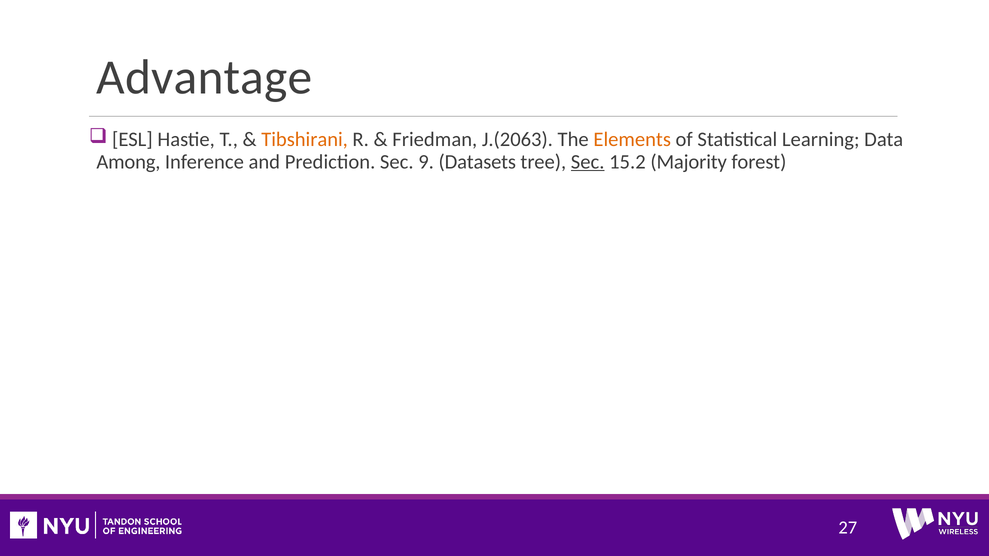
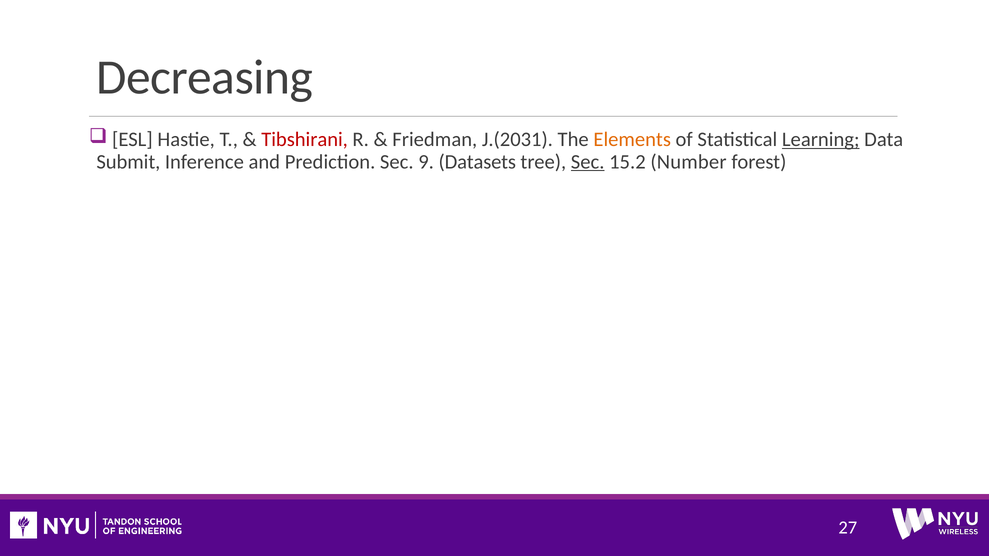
Advantage: Advantage -> Decreasing (205, 77)
Tibshirani colour: orange -> red (305, 140)
J.(2063: J.(2063 -> J.(2031 (517, 140)
Learning underline: none -> present (821, 140)
Among: Among -> Submit (128, 162)
Majority: Majority -> Number (688, 162)
